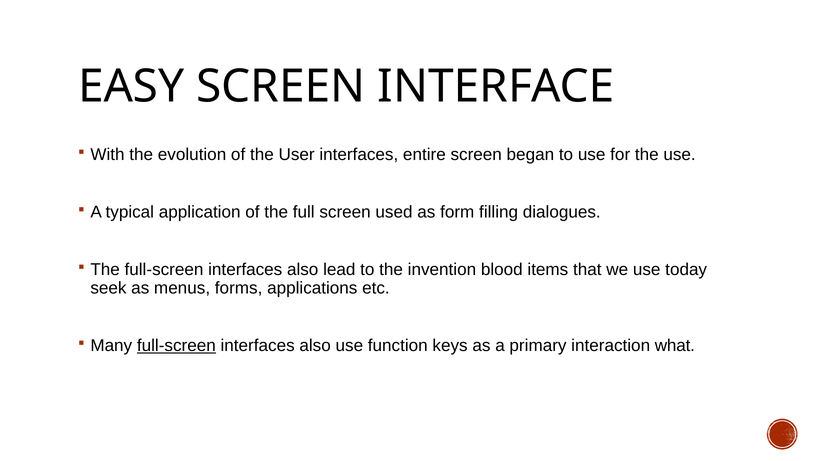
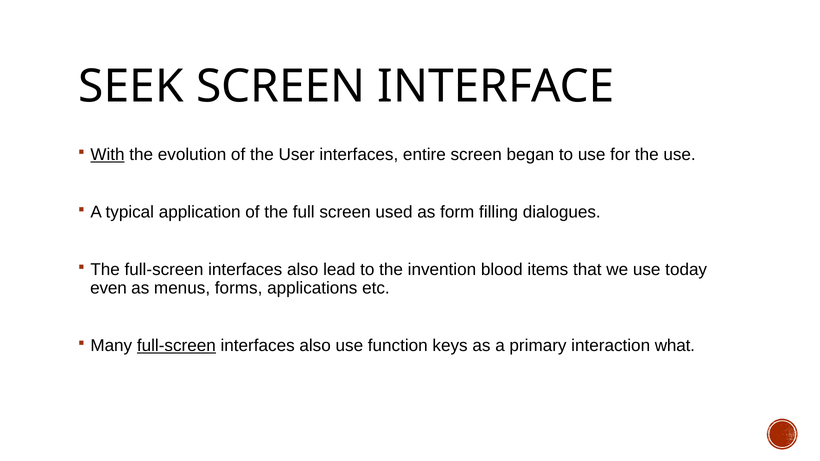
EASY: EASY -> SEEK (131, 86)
With underline: none -> present (108, 155)
seek: seek -> even (109, 288)
